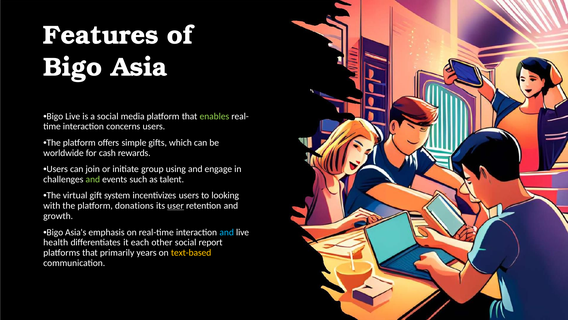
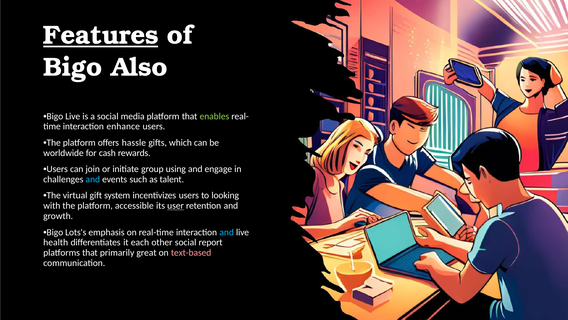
Features underline: none -> present (101, 35)
Asia: Asia -> Also (139, 67)
concerns: concerns -> enhance (123, 126)
simple: simple -> hassle (134, 143)
and colour: light green -> light blue (93, 179)
donations: donations -> accessible (134, 205)
Asia's: Asia's -> Lots's (76, 232)
years: years -> great (146, 252)
text-based colour: yellow -> pink (191, 252)
